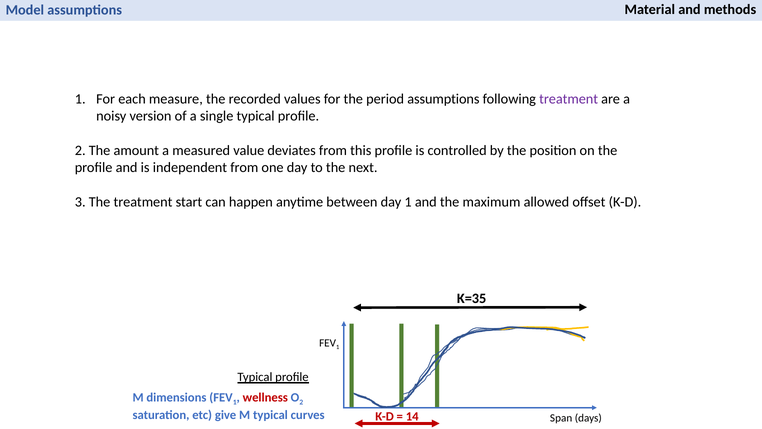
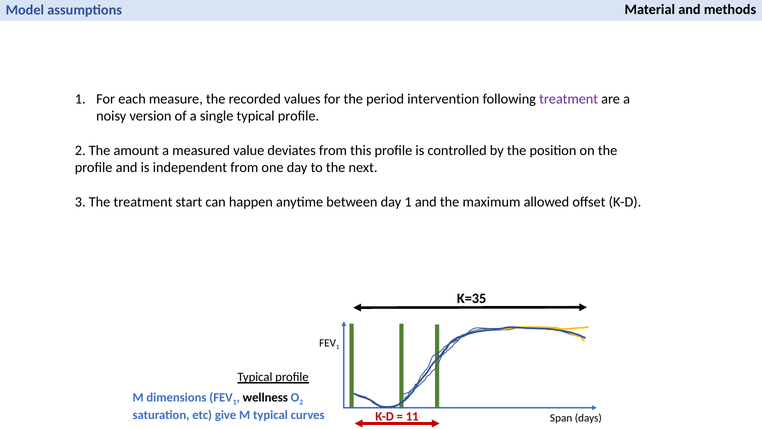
period assumptions: assumptions -> intervention (443, 99)
wellness colour: red -> black (265, 397)
14: 14 -> 11 (412, 416)
